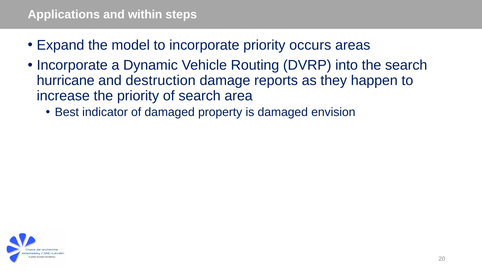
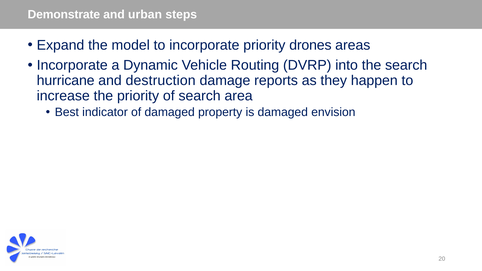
Applications: Applications -> Demonstrate (64, 14)
within: within -> urban (145, 14)
occurs: occurs -> drones (310, 45)
